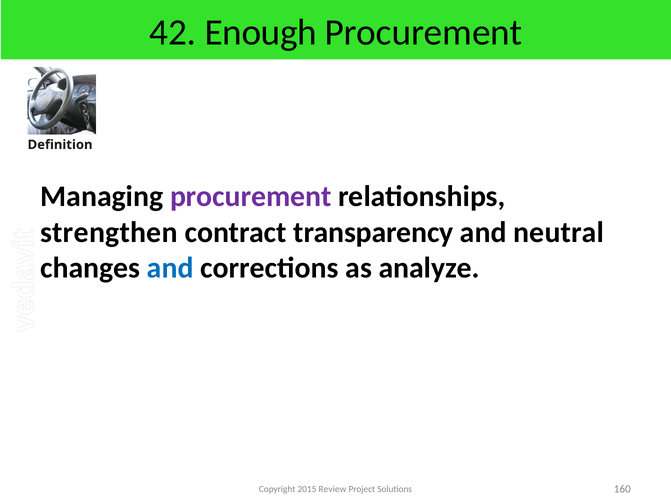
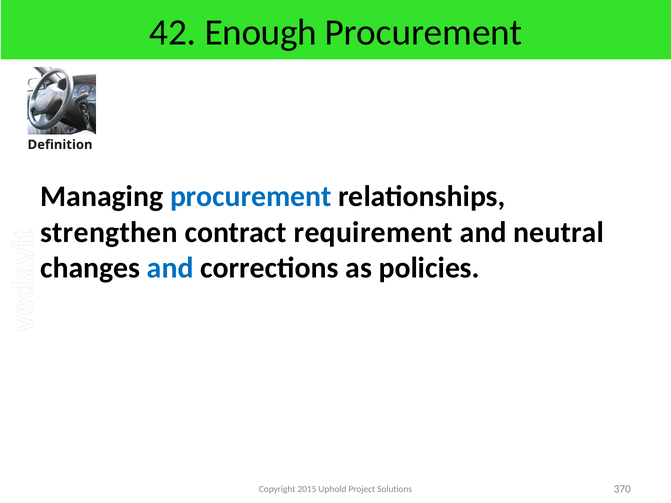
procurement colour: purple -> blue (251, 197)
transparency: transparency -> requirement (373, 232)
analyze: analyze -> policies (429, 268)
Review: Review -> Uphold (332, 490)
160: 160 -> 370 (622, 490)
